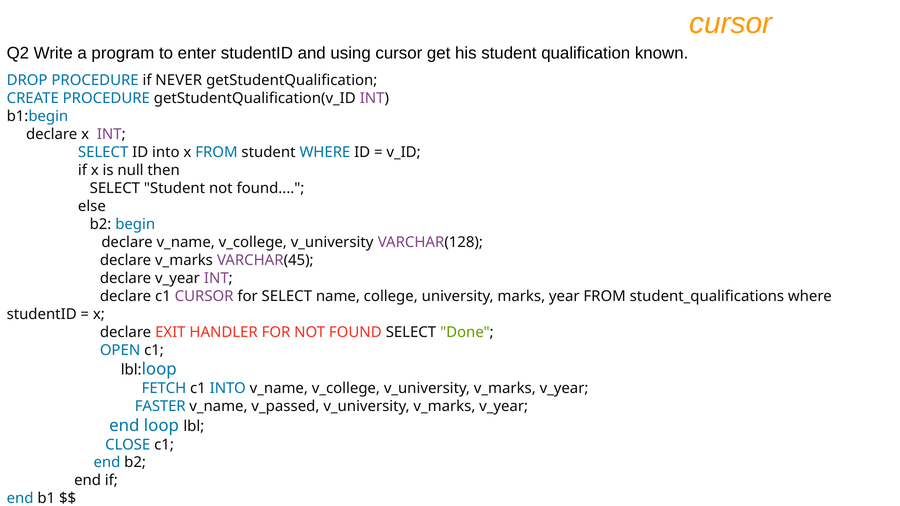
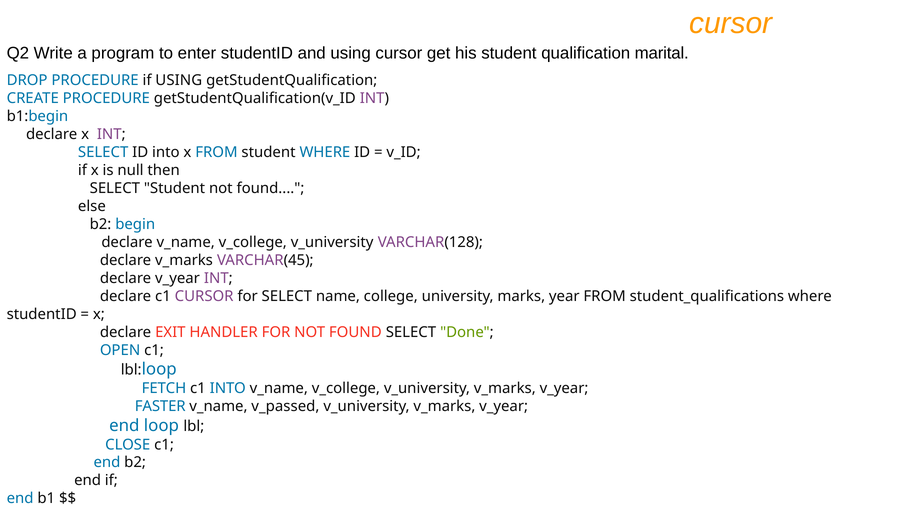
known: known -> marital (662, 53)
if NEVER: NEVER -> USING (179, 80)
